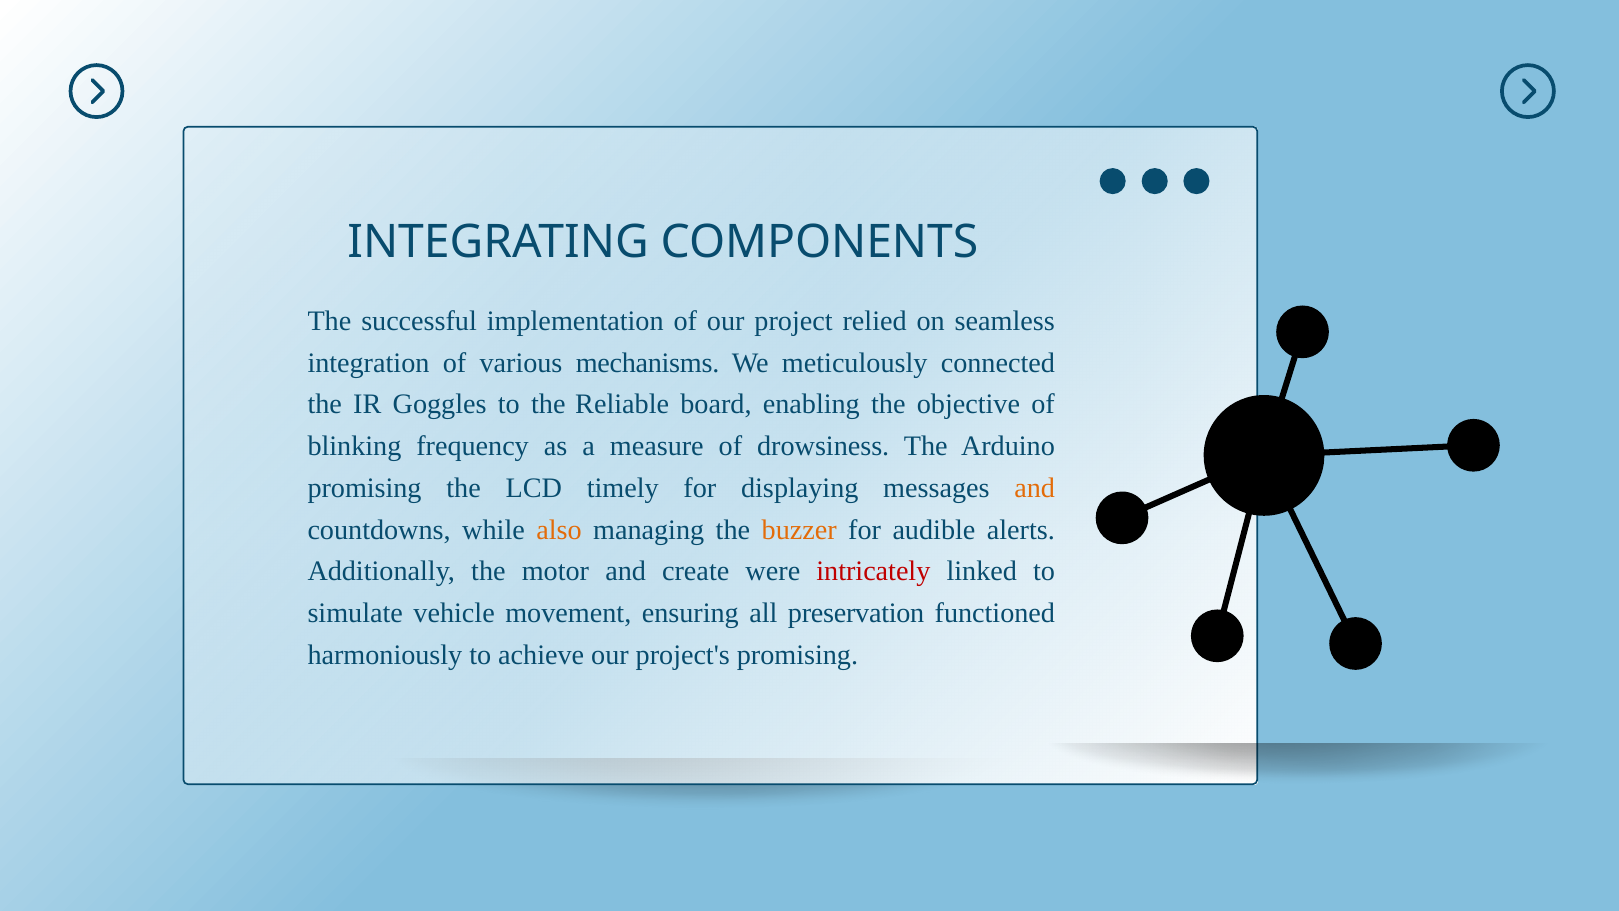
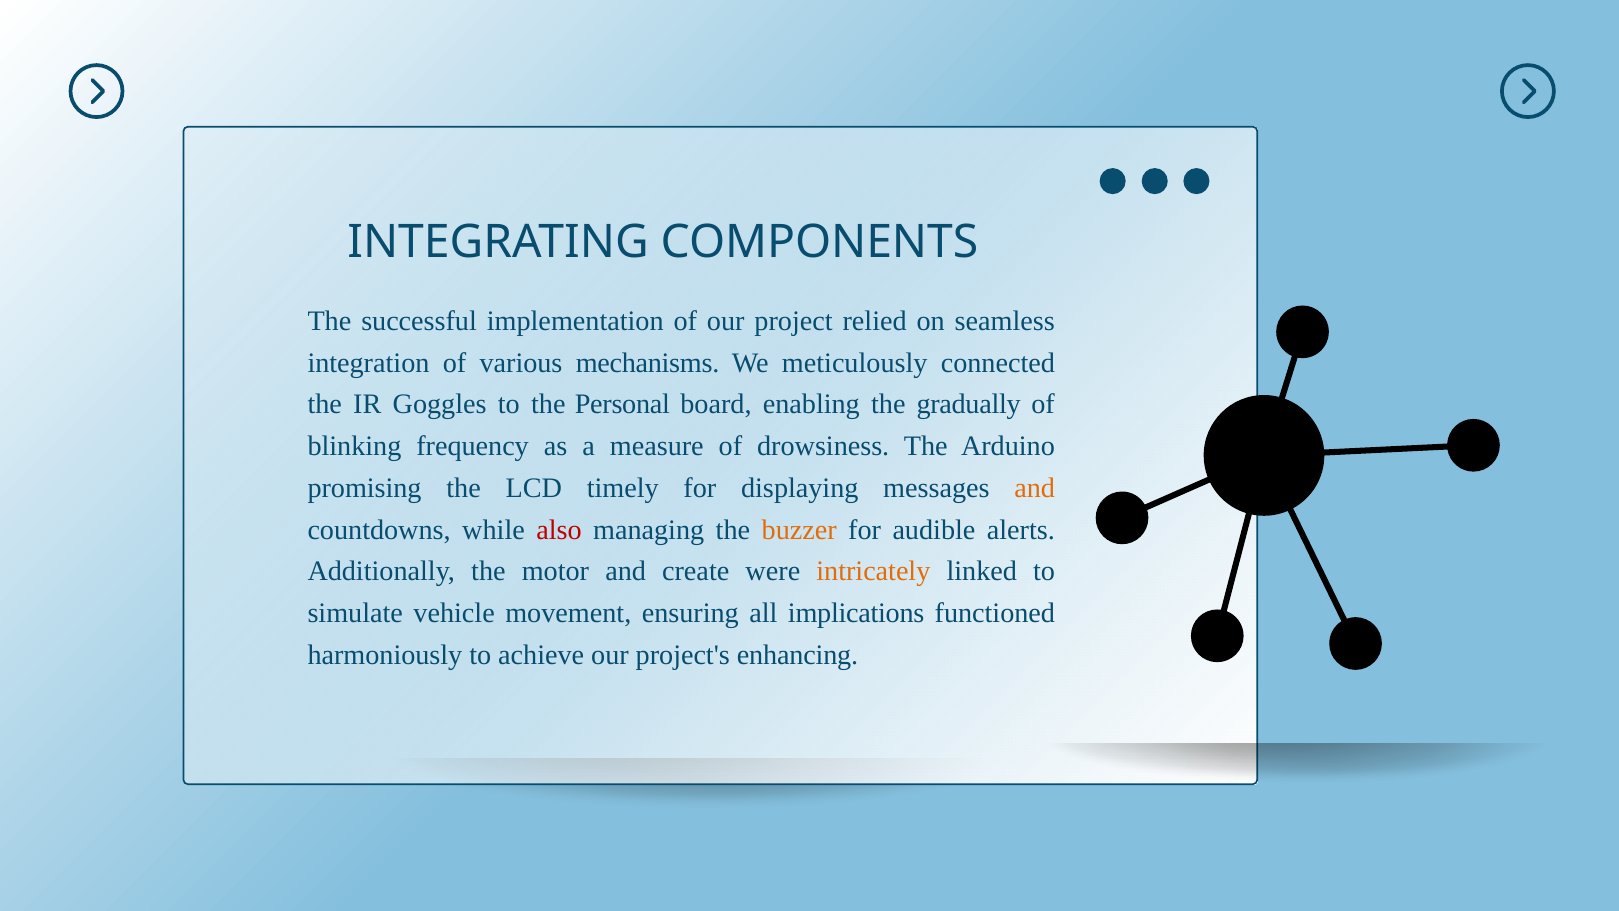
Reliable: Reliable -> Personal (622, 404)
objective: objective -> gradually (969, 404)
also colour: orange -> red (559, 530)
intricately colour: red -> orange (873, 571)
preservation: preservation -> implications (856, 613)
project's promising: promising -> enhancing (798, 655)
